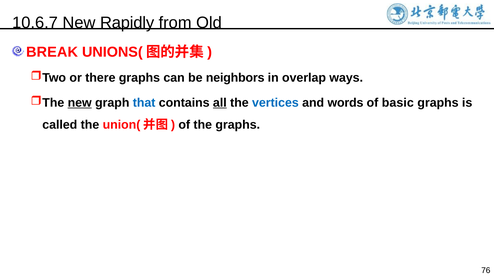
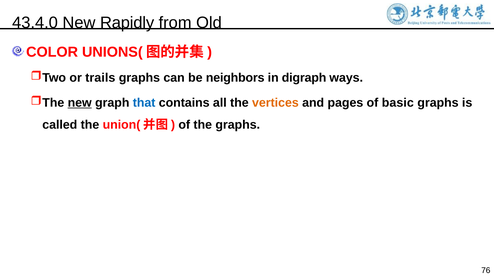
10.6.7: 10.6.7 -> 43.4.0 (35, 23)
BREAK: BREAK -> COLOR (52, 52)
there: there -> trails (100, 78)
overlap: overlap -> digraph (304, 78)
all underline: present -> none (220, 103)
vertices colour: blue -> orange (275, 103)
words: words -> pages (345, 103)
